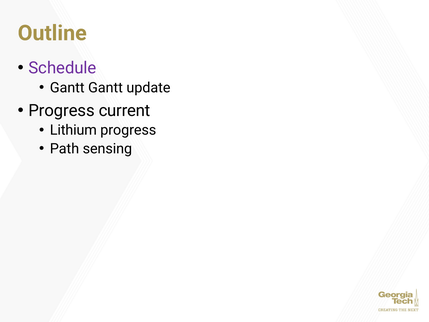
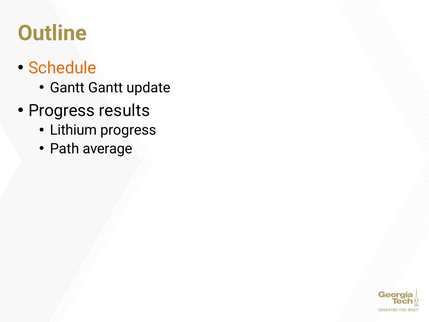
Schedule colour: purple -> orange (62, 68)
current: current -> results (124, 110)
sensing: sensing -> average (107, 149)
